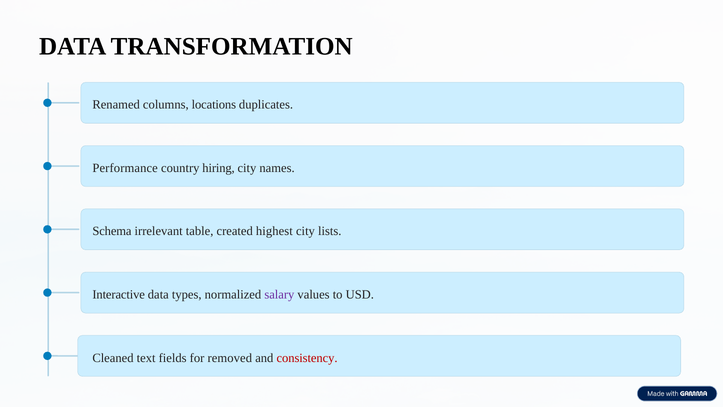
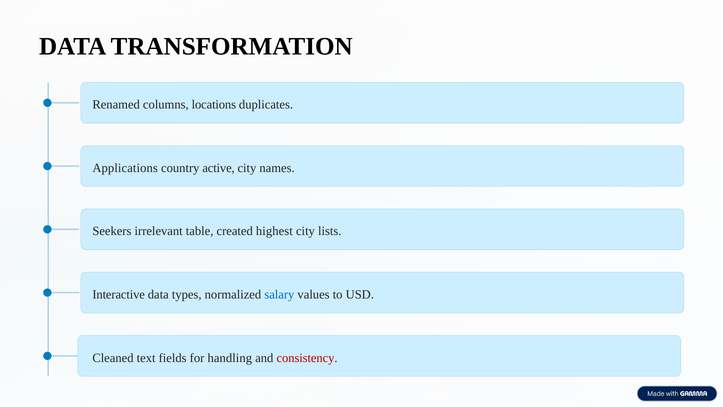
Performance: Performance -> Applications (125, 168)
hiring: hiring -> active (219, 168)
Schema: Schema -> Seekers (112, 231)
salary colour: purple -> blue (279, 294)
removed: removed -> handling (230, 358)
